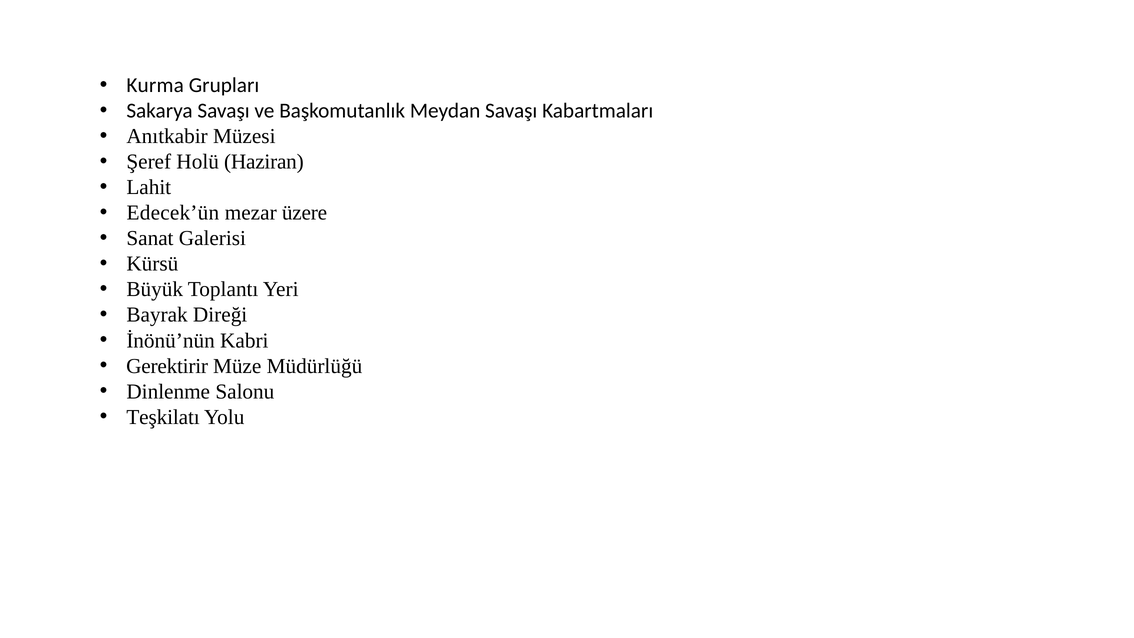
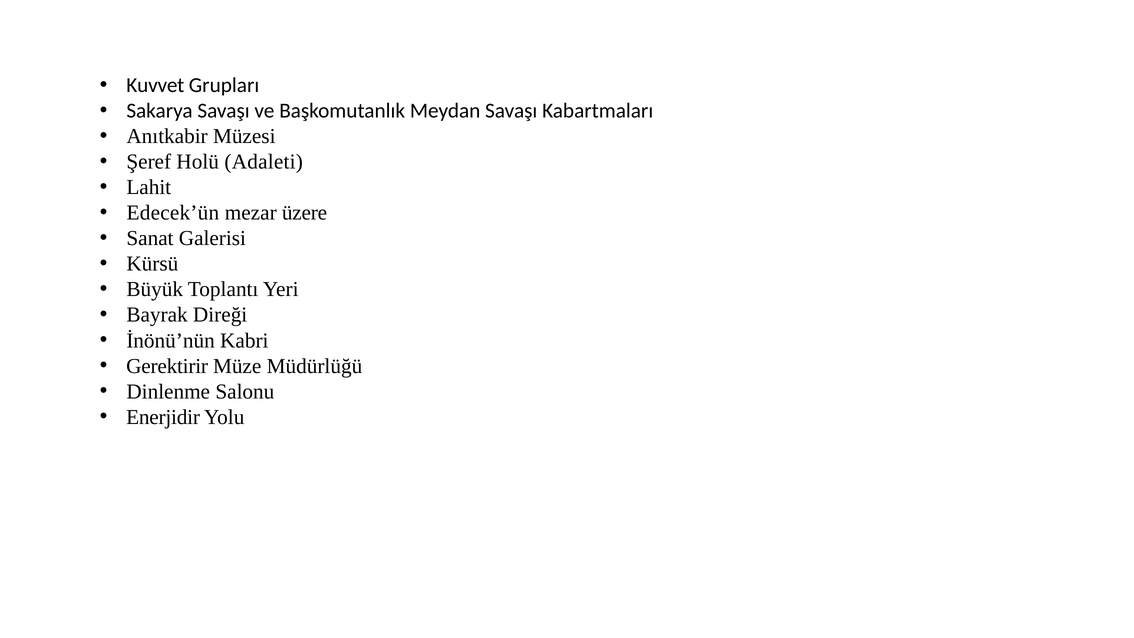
Kurma: Kurma -> Kuvvet (155, 85)
Haziran: Haziran -> Adaleti (264, 162)
Teşkilatı: Teşkilatı -> Enerjidir (163, 417)
